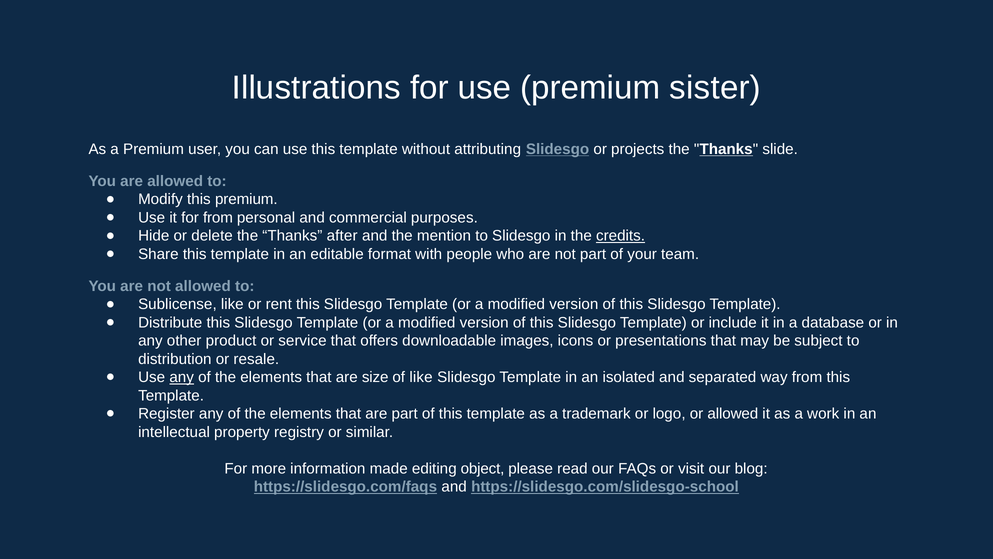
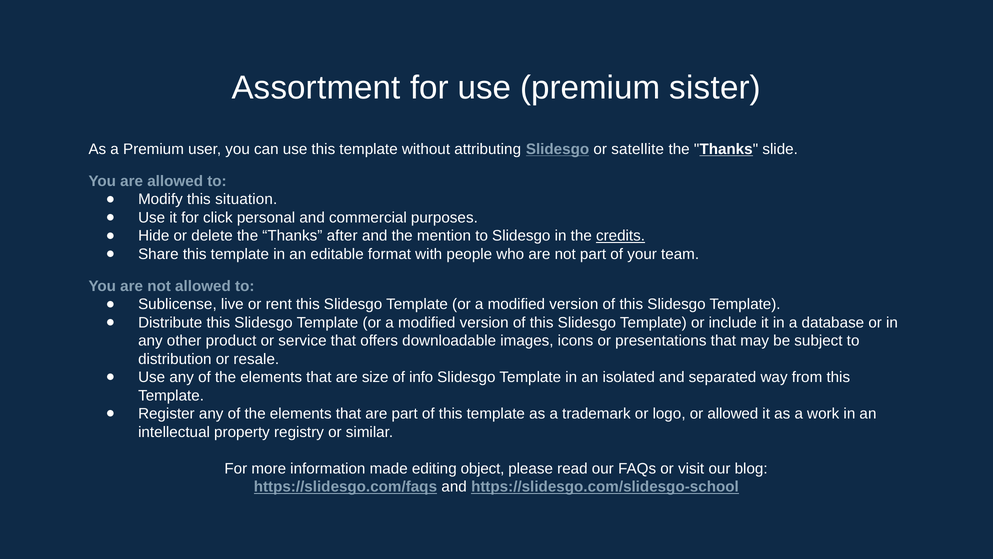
Illustrations: Illustrations -> Assortment (316, 88)
projects: projects -> satellite (638, 149)
this premium: premium -> situation (246, 199)
for from: from -> click (218, 218)
Sublicense like: like -> live (232, 304)
any underline: present -> none (182, 377)
of like: like -> info (421, 377)
